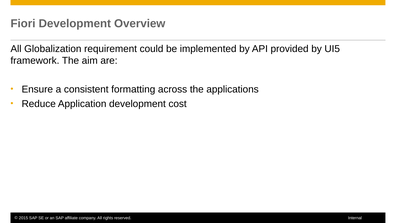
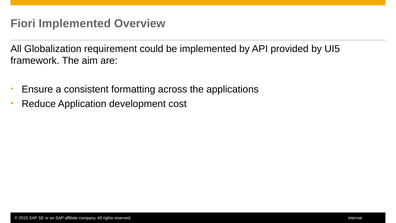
Fiori Development: Development -> Implemented (75, 24)
